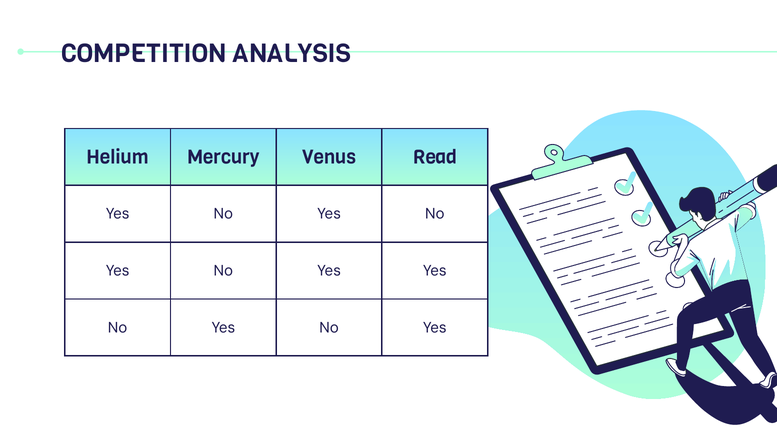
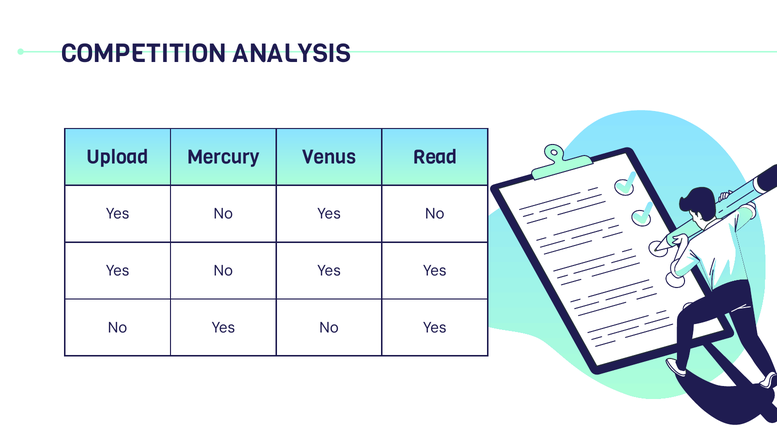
Helium: Helium -> Upload (117, 157)
